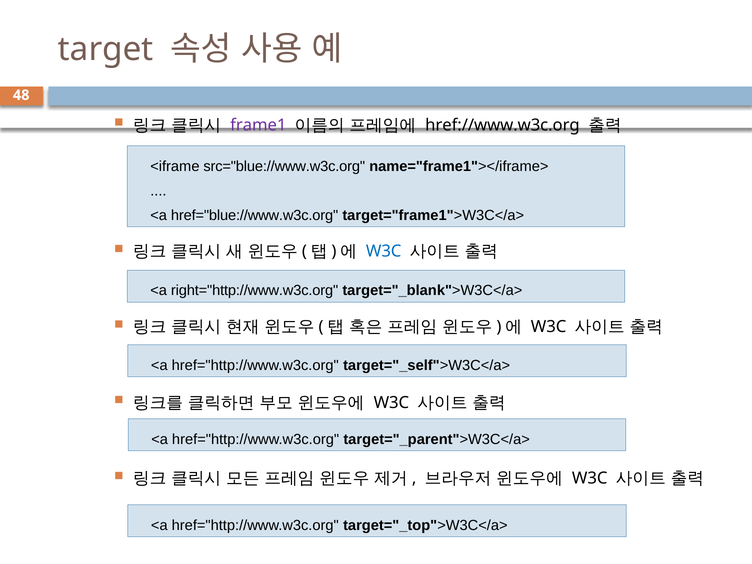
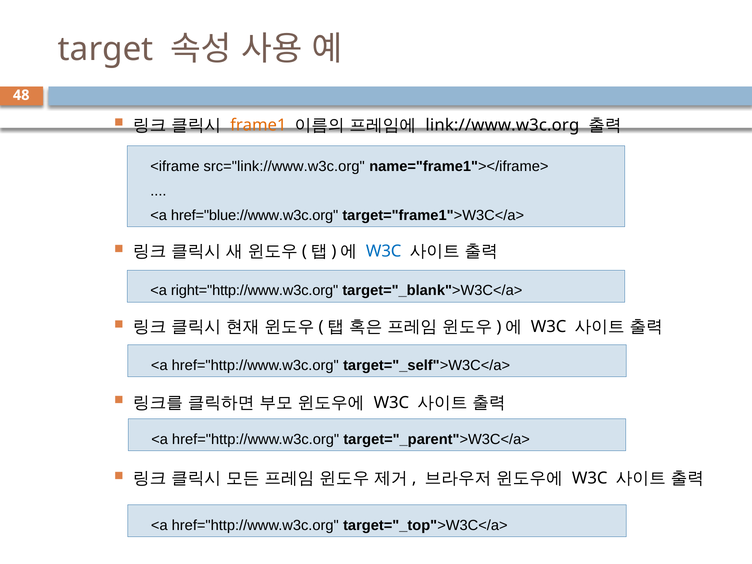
frame1 colour: purple -> orange (258, 125)
href://www.w3c.org: href://www.w3c.org -> link://www.w3c.org (502, 125)
src="blue://www.w3c.org: src="blue://www.w3c.org -> src="link://www.w3c.org (284, 166)
